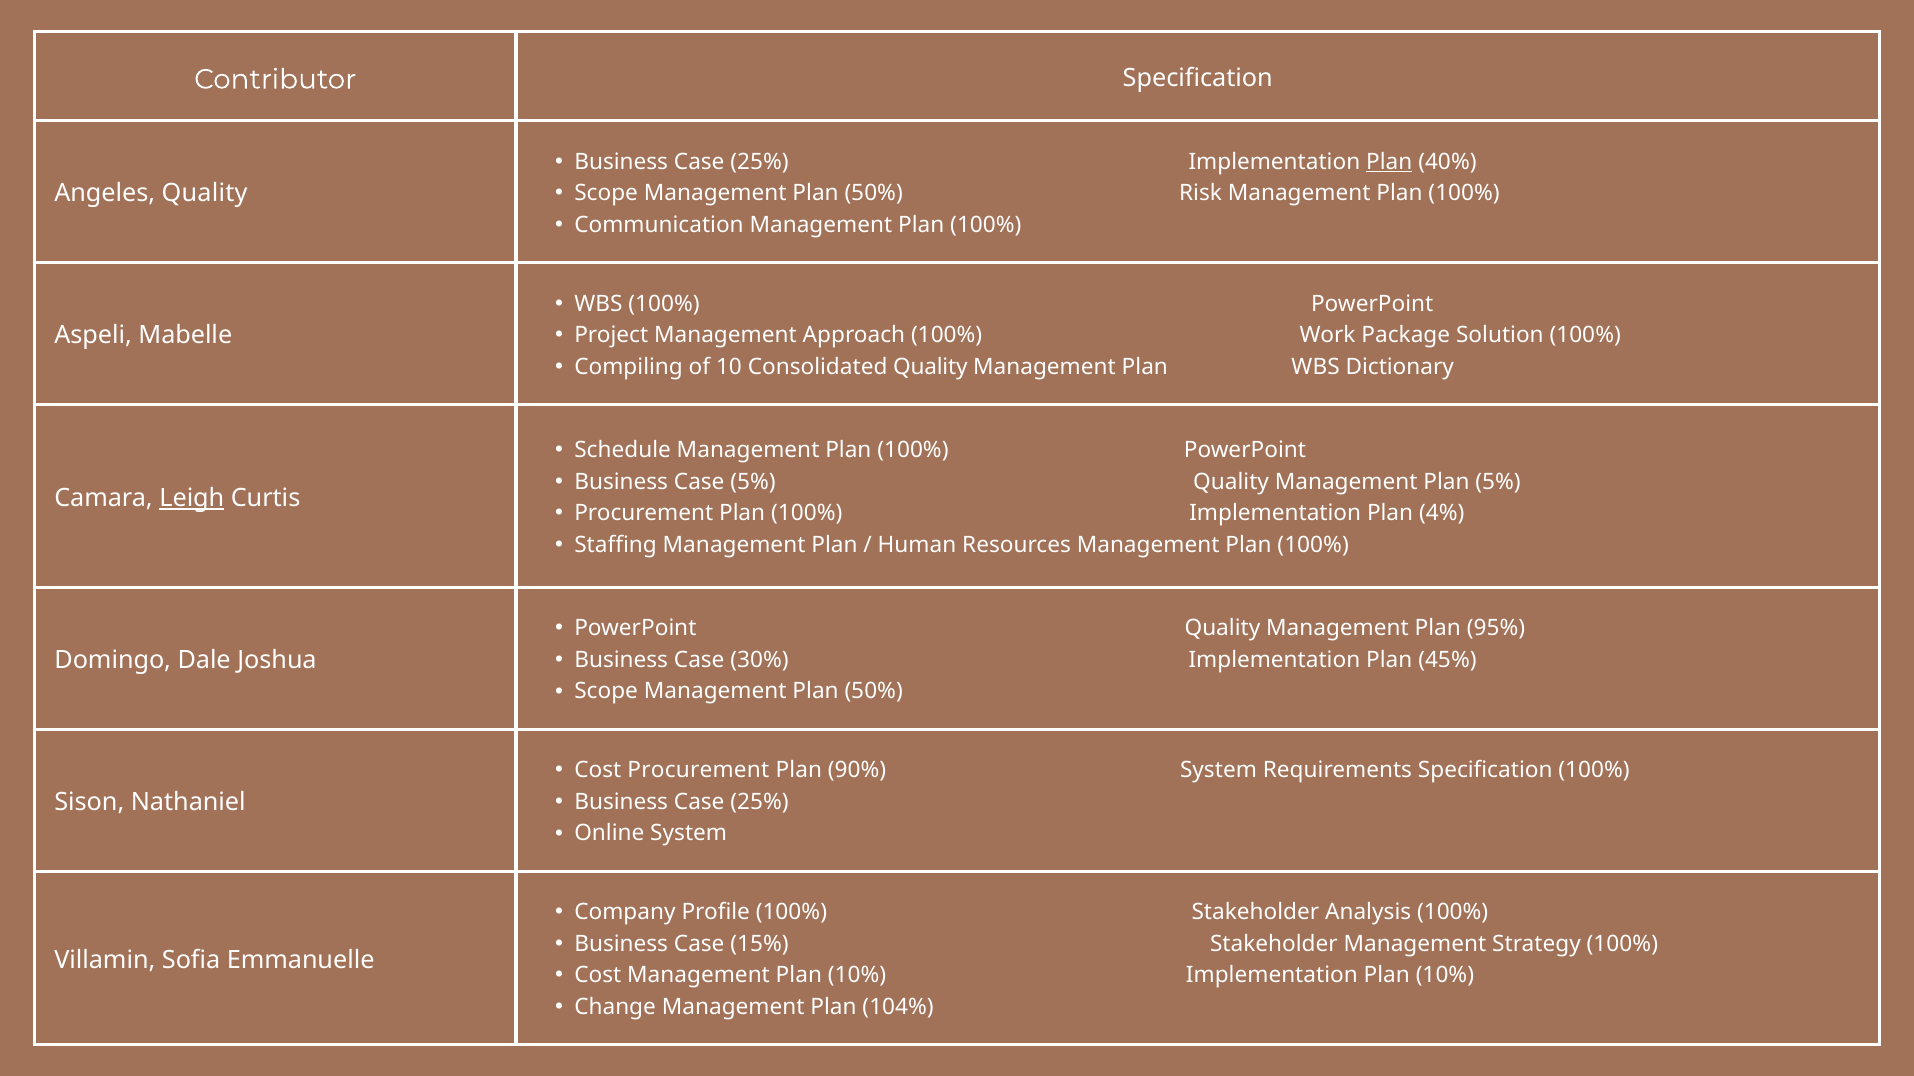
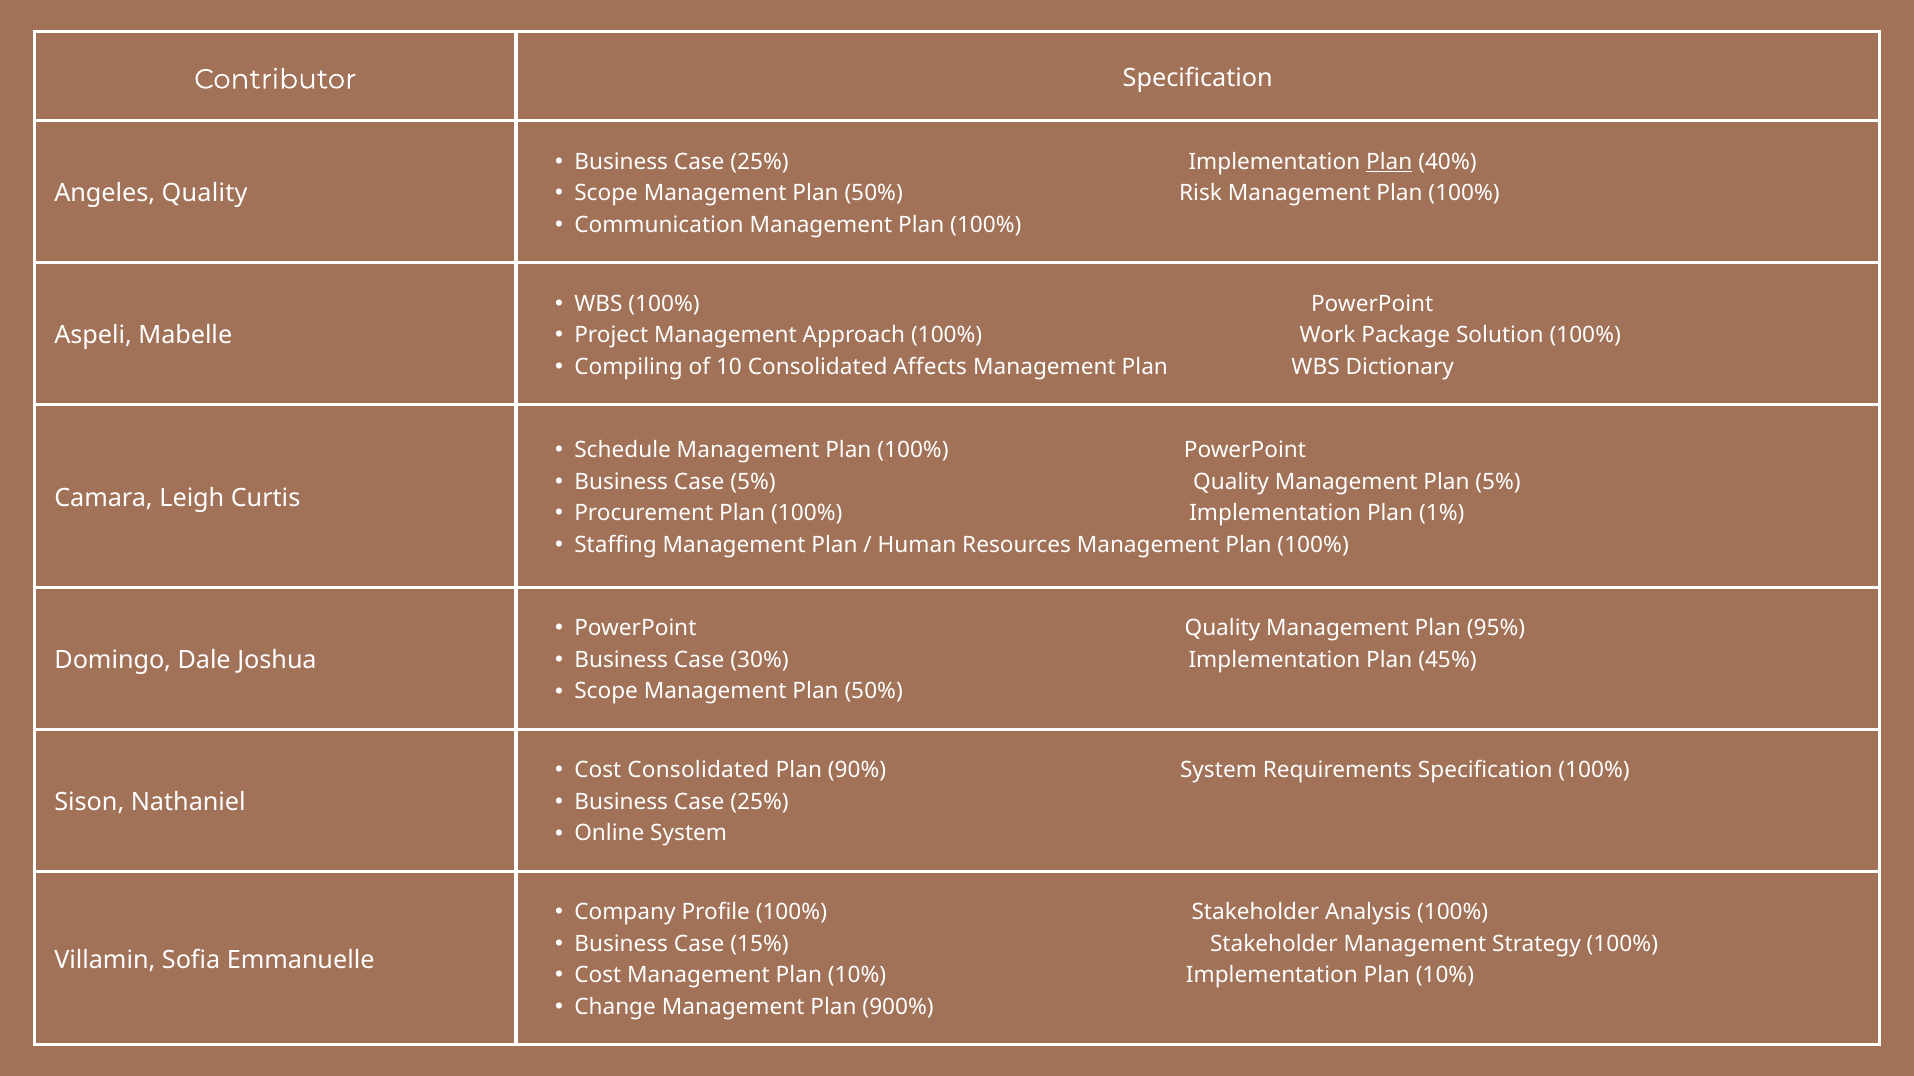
Consolidated Quality: Quality -> Affects (930, 367)
Leigh underline: present -> none (192, 498)
4%: 4% -> 1% (1442, 514)
Cost Procurement: Procurement -> Consolidated (698, 771)
104%: 104% -> 900% (898, 1007)
